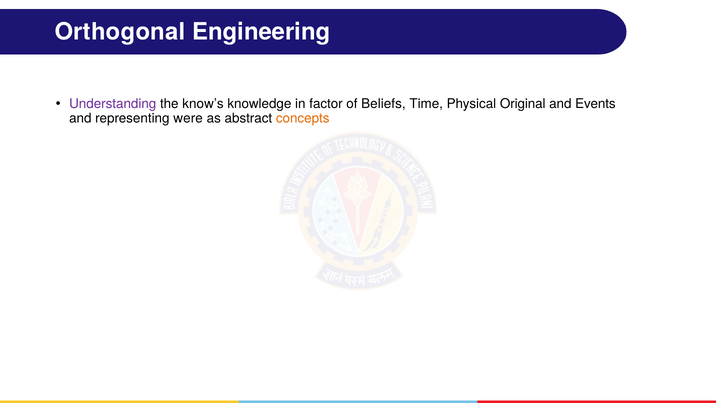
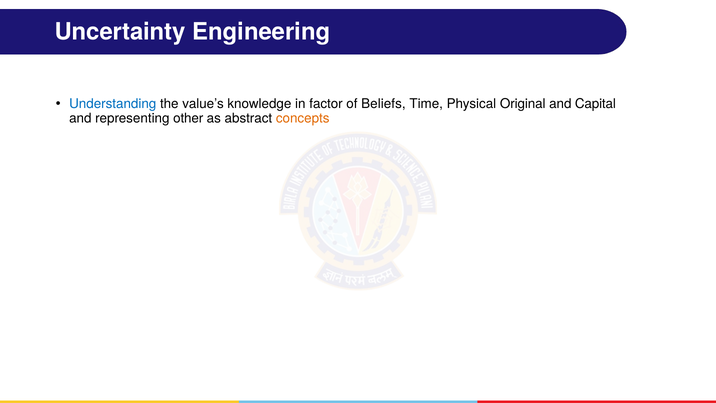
Orthogonal: Orthogonal -> Uncertainty (120, 32)
Understanding colour: purple -> blue (113, 104)
know’s: know’s -> value’s (203, 104)
Events: Events -> Capital (595, 104)
were: were -> other (188, 118)
